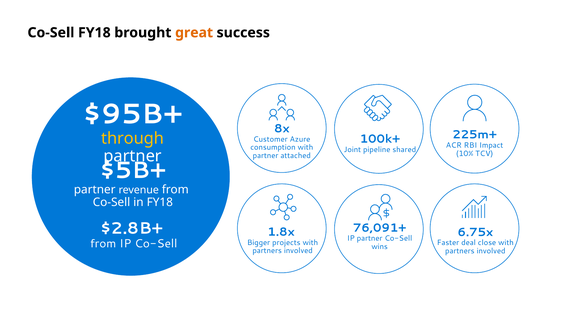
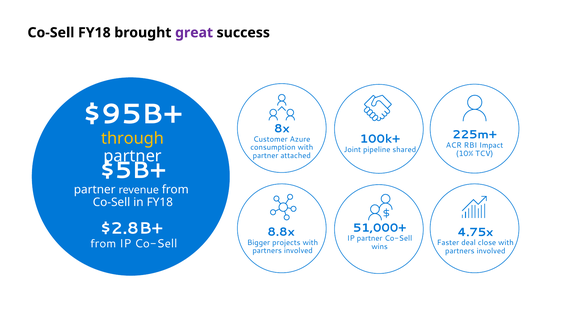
great colour: orange -> purple (194, 33)
76,091+: 76,091+ -> 51,000+ (380, 227)
1.8x: 1.8x -> 8.8x (281, 232)
6.75x: 6.75x -> 4.75x (475, 232)
